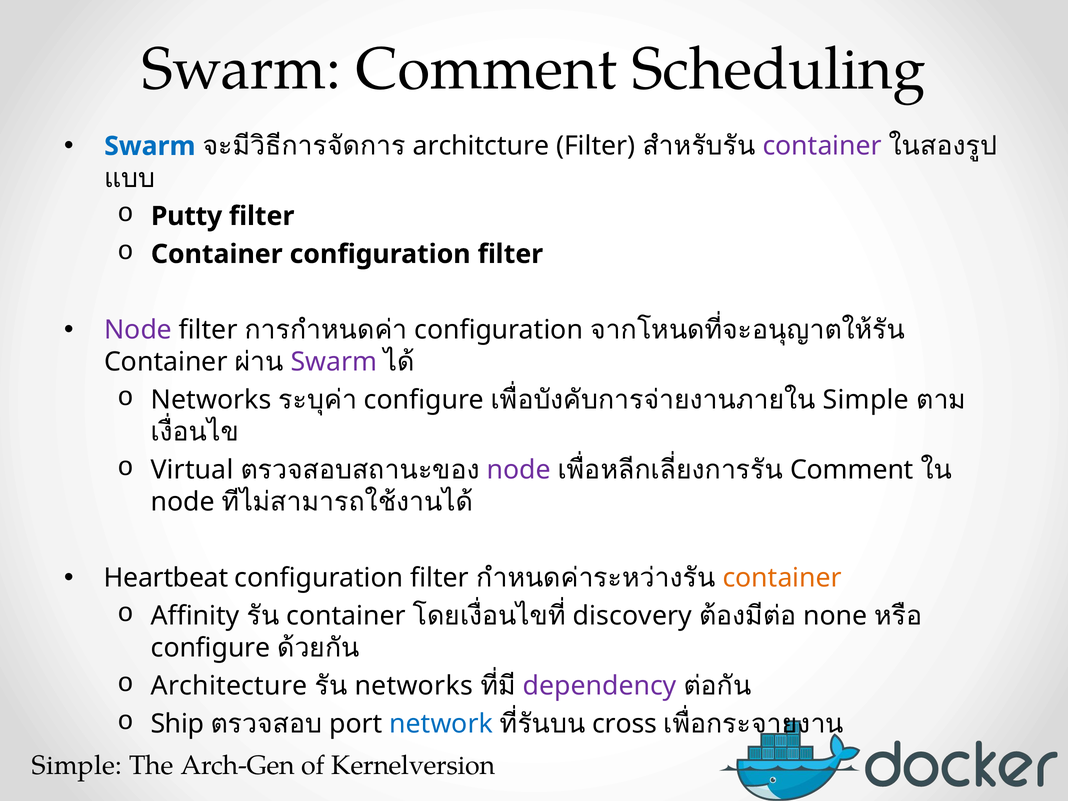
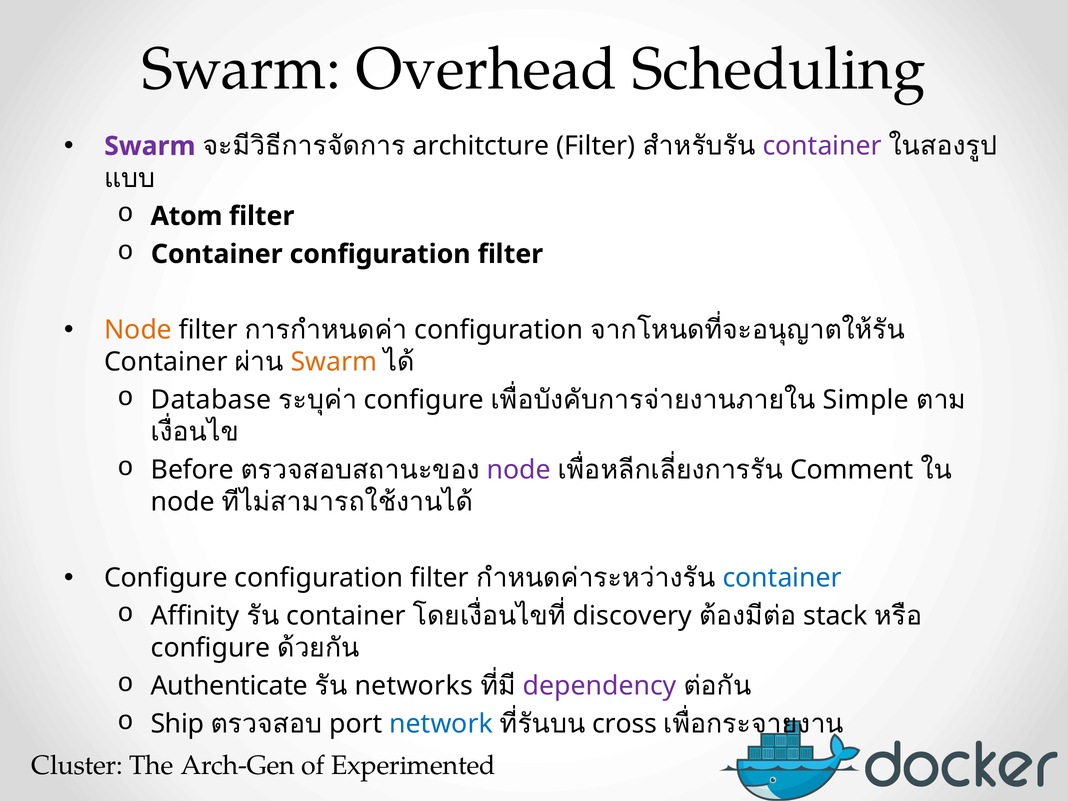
Swarm Comment: Comment -> Overhead (487, 69)
Swarm colour: blue -> purple (150, 146)
Putty: Putty -> Atom (187, 216)
Node colour: purple -> orange (138, 330)
Swarm colour: purple -> orange (334, 362)
Networks: Networks -> Database (211, 400)
Virtual: Virtual -> Before (192, 470)
Heartbeat: Heartbeat -> Configure (166, 578)
container colour: orange -> blue (782, 578)
none: none -> stack (835, 616)
Architecture: Architecture -> Authenticate (229, 686)
Simple: Simple -> Cluster (77, 766)
Kernelversion: Kernelversion -> Experimented (413, 766)
